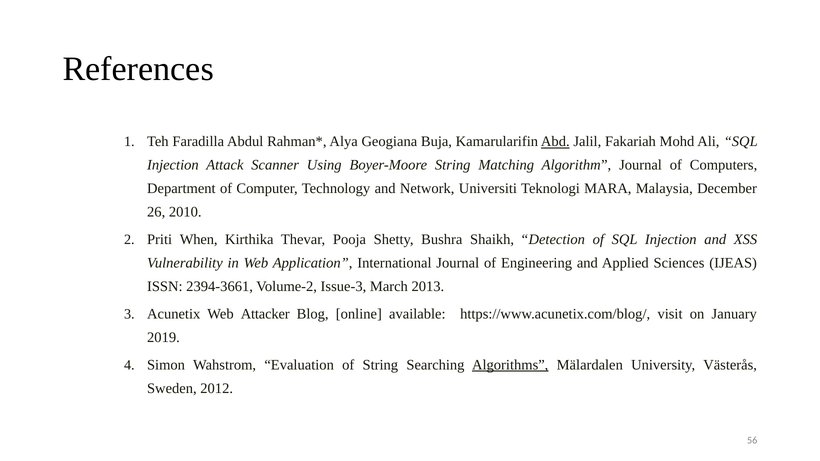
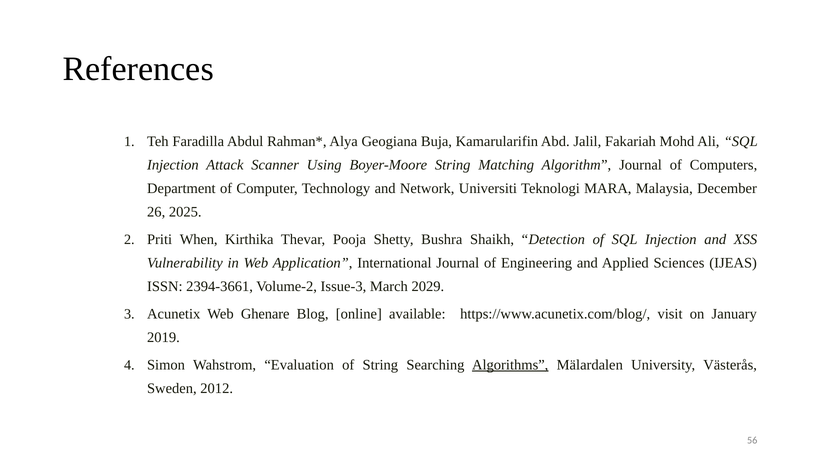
Abd underline: present -> none (555, 142)
2010: 2010 -> 2025 (185, 212)
2013: 2013 -> 2029 (428, 287)
Attacker: Attacker -> Ghenare (265, 314)
